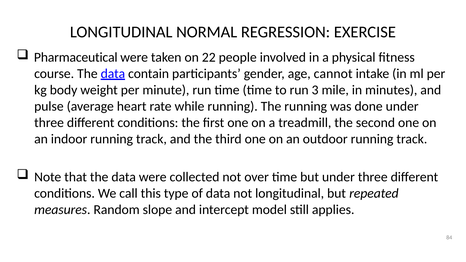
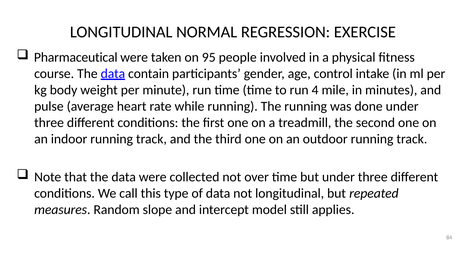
22: 22 -> 95 (209, 57)
cannot: cannot -> control (333, 74)
3: 3 -> 4 (315, 90)
